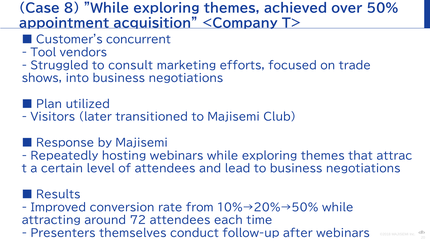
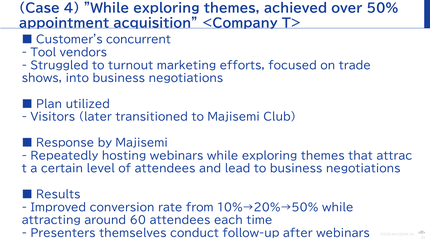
8: 8 -> 4 (72, 8)
consult: consult -> turnout (131, 65)
72: 72 -> 60 (138, 220)
